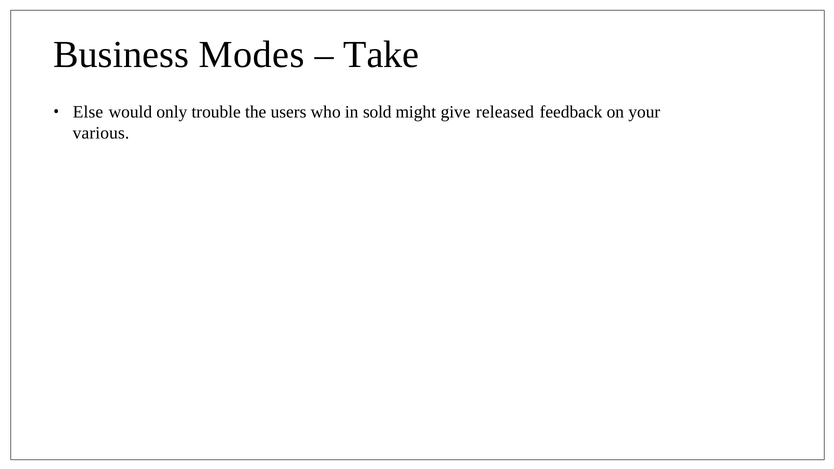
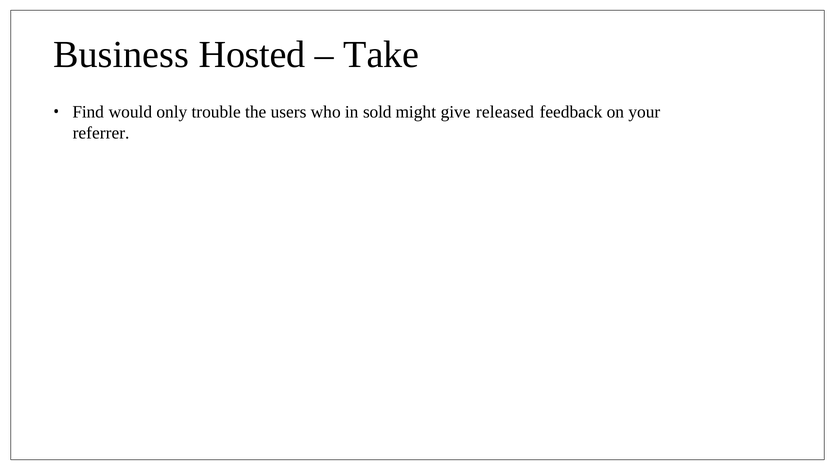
Modes: Modes -> Hosted (252, 55)
Else: Else -> Find (88, 112)
various: various -> referrer (101, 133)
